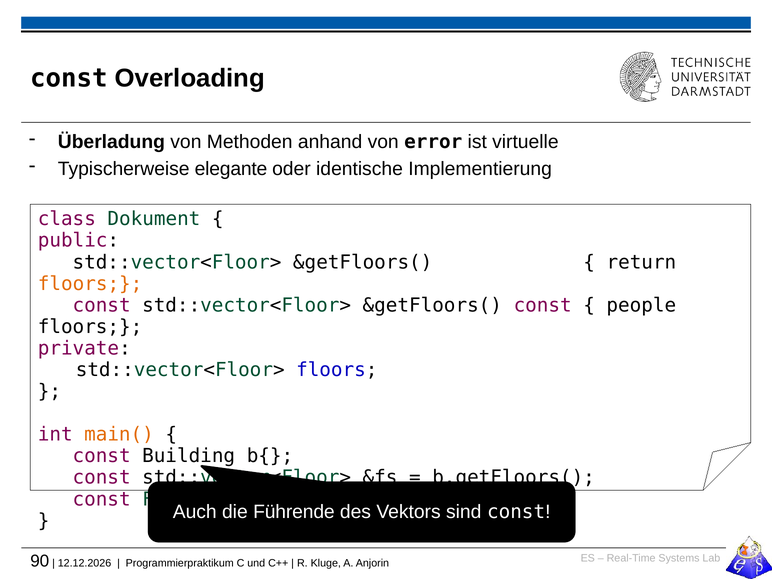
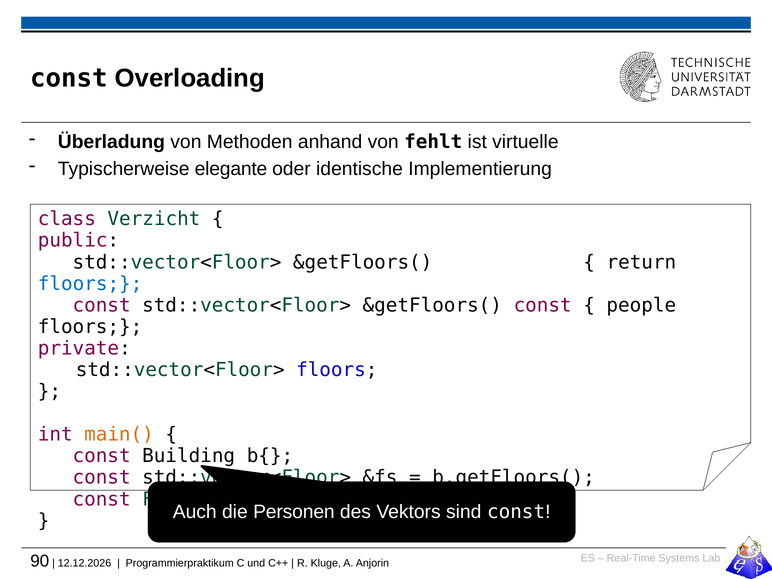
error: error -> fehlt (433, 142)
Dokument: Dokument -> Verzicht (154, 219)
floors colour: orange -> blue (90, 284)
Führende: Führende -> Personen (294, 512)
